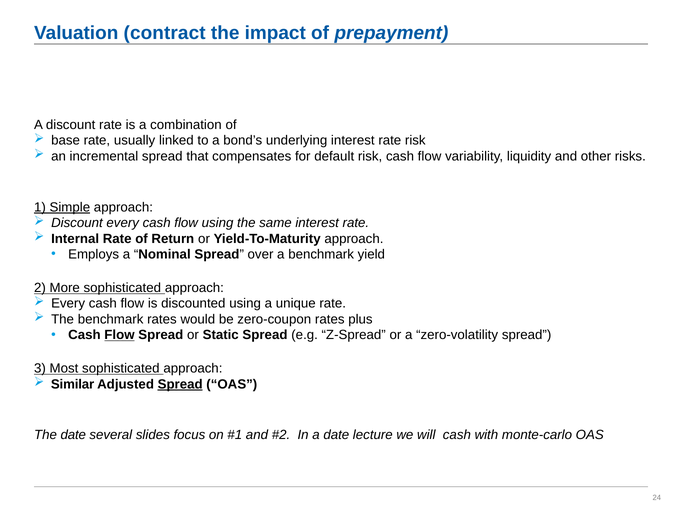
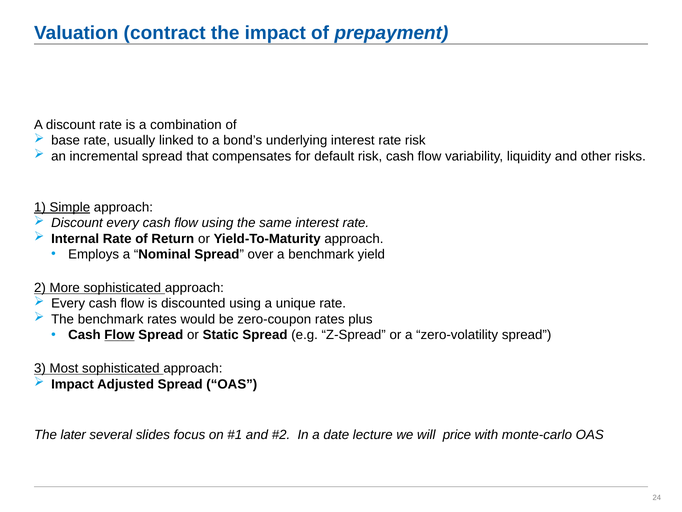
Similar: Similar -> Impact (73, 384)
Spread underline: present -> none (180, 384)
The date: date -> later (73, 435)
will cash: cash -> price (457, 435)
